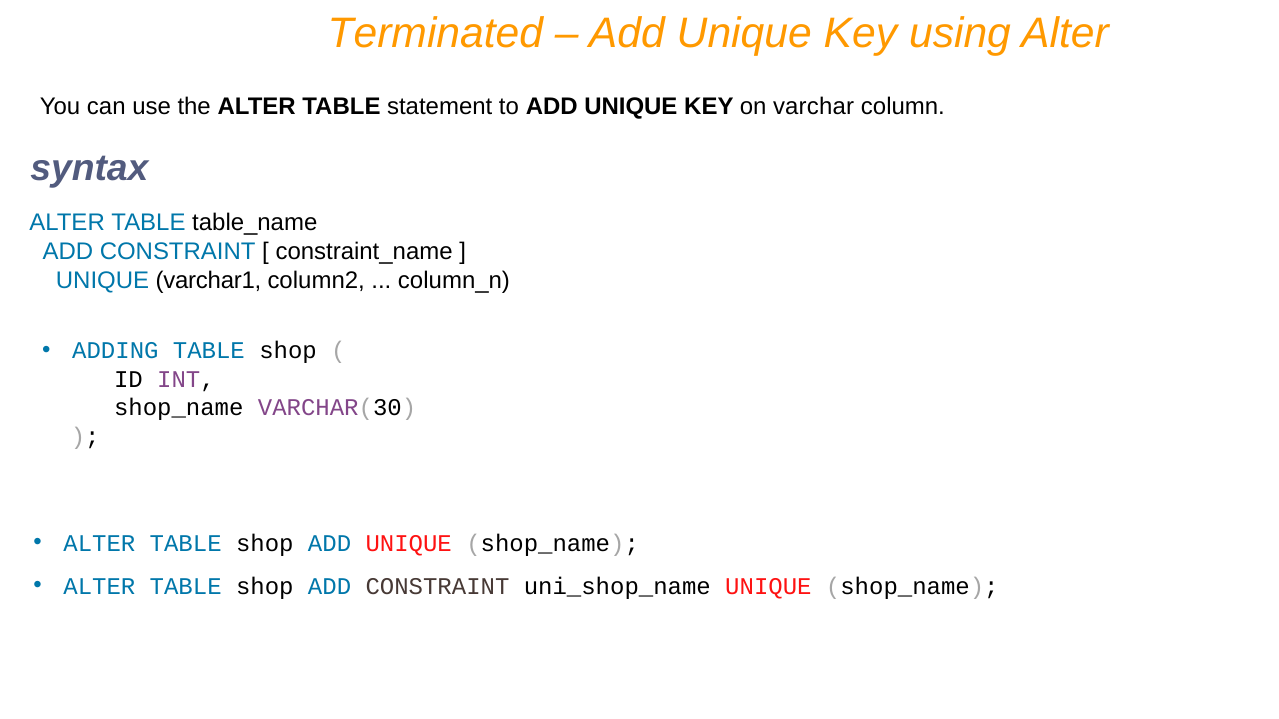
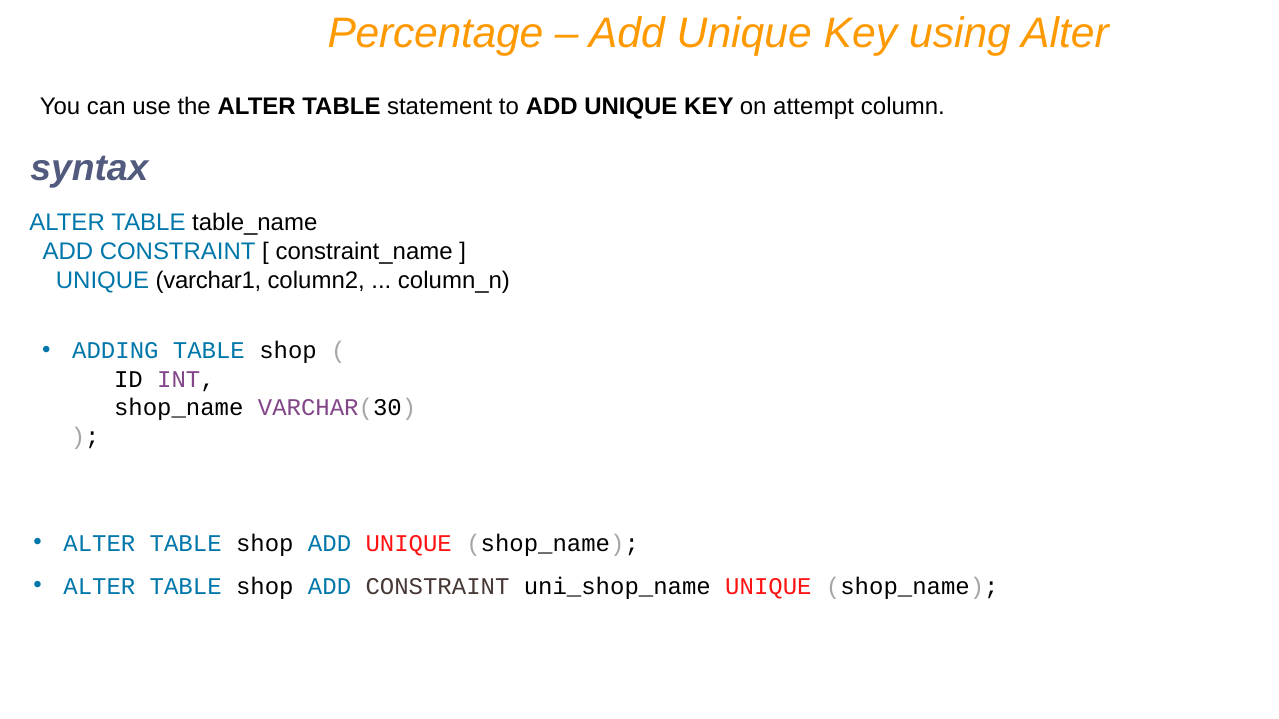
Terminated: Terminated -> Percentage (435, 33)
varchar: varchar -> attempt (814, 107)
